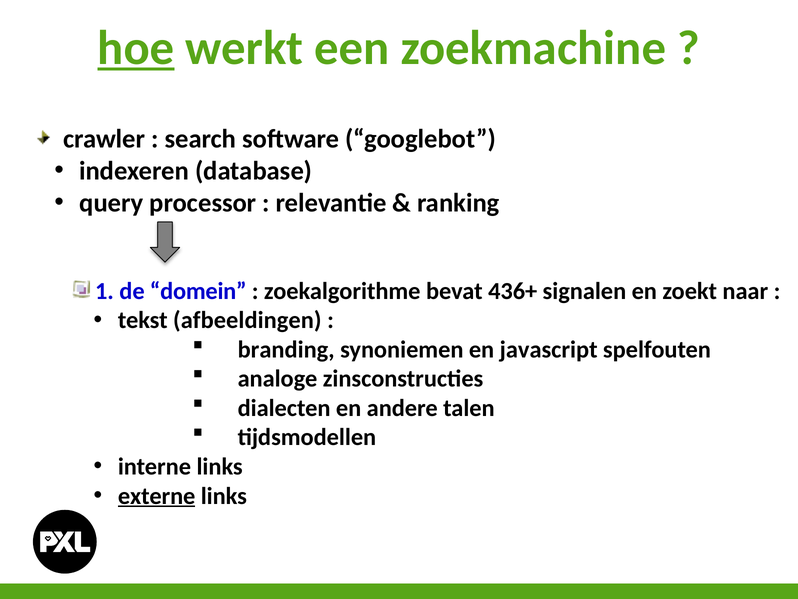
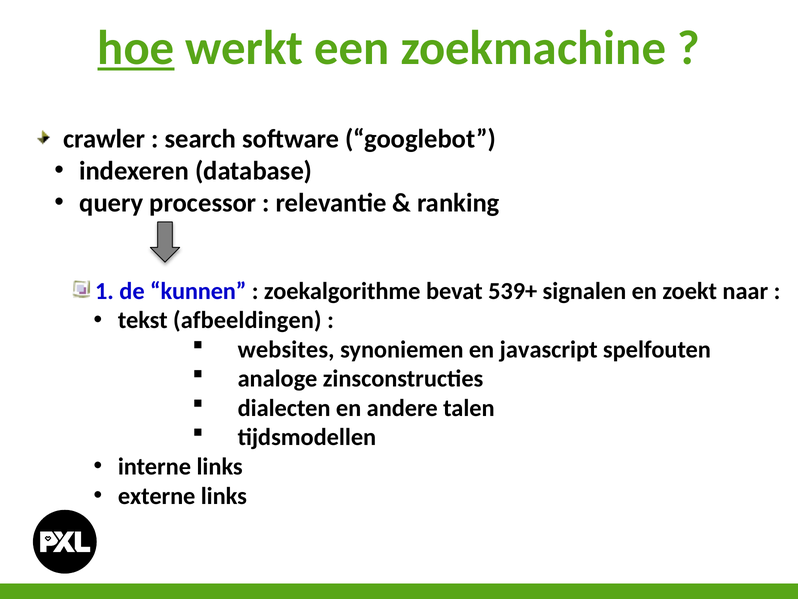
domein: domein -> kunnen (198, 291)
436+: 436+ -> 539+ (513, 291)
branding: branding -> websites (286, 349)
externe underline: present -> none (157, 496)
